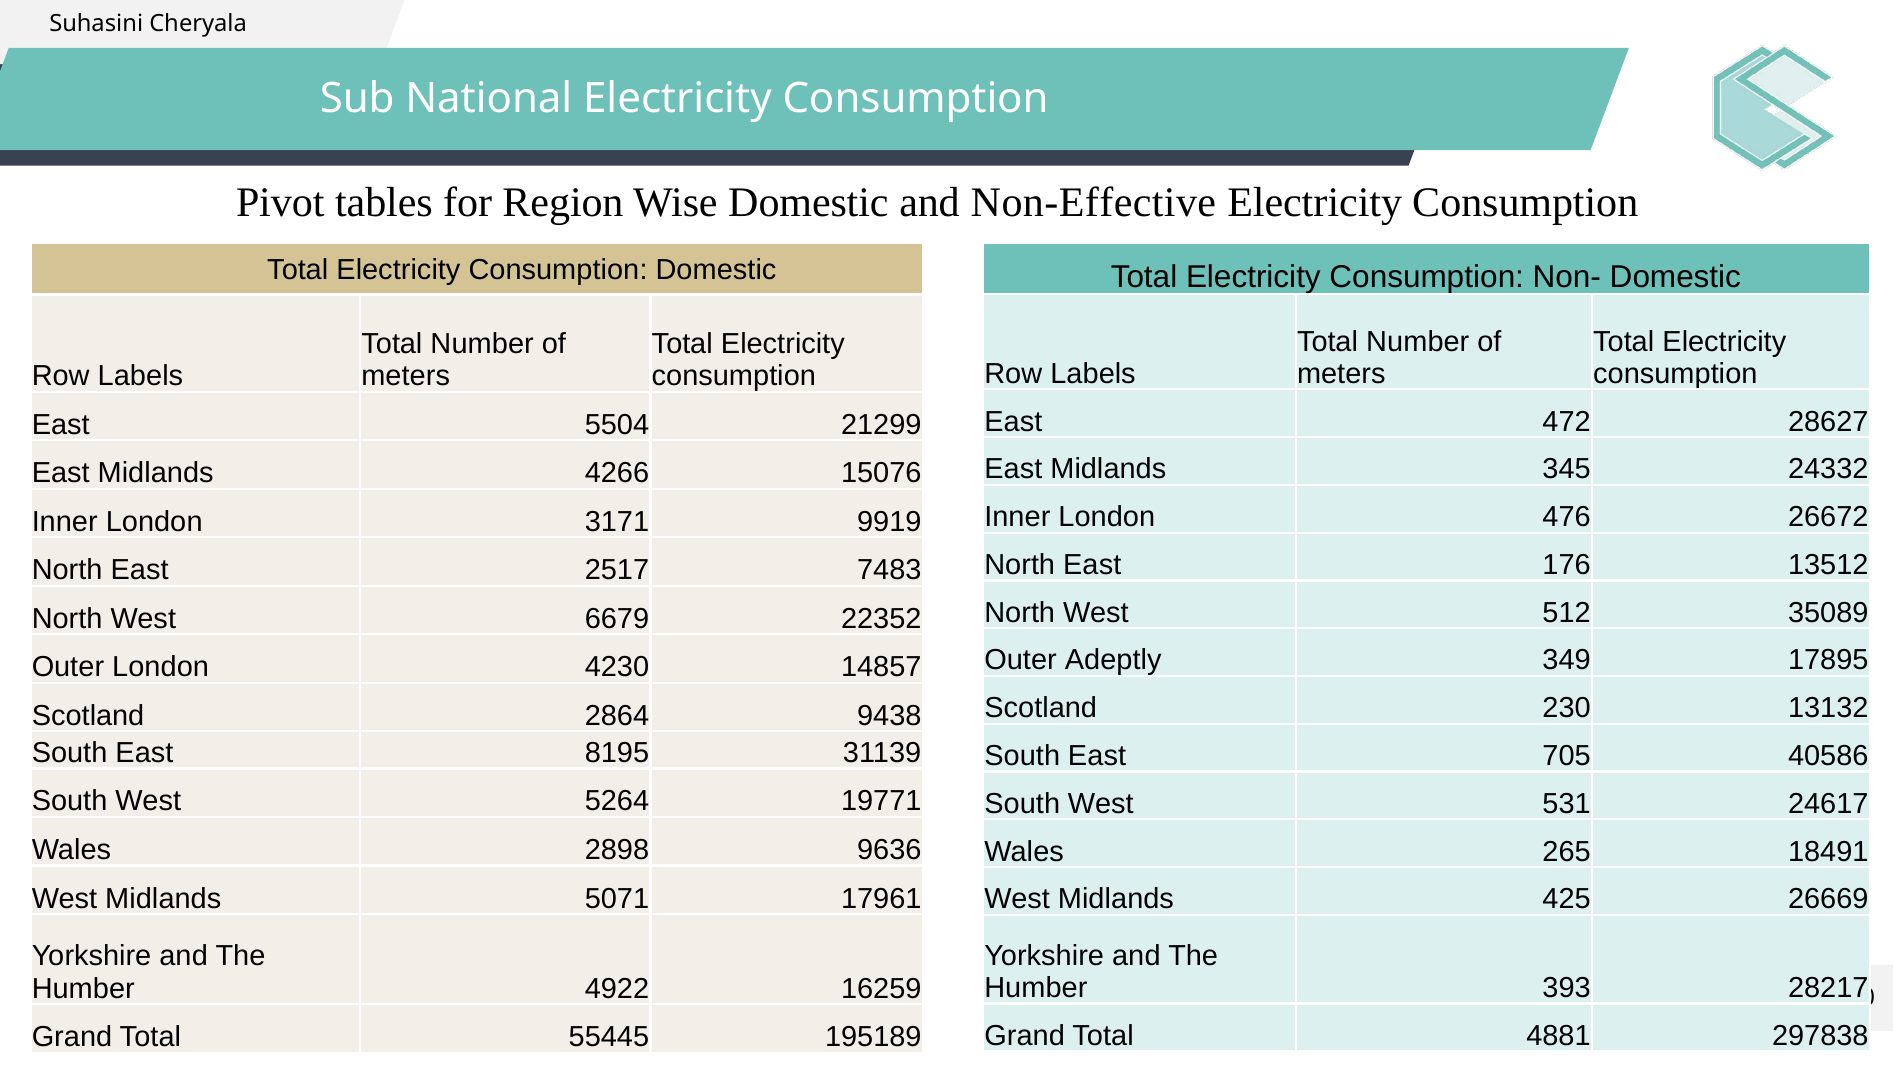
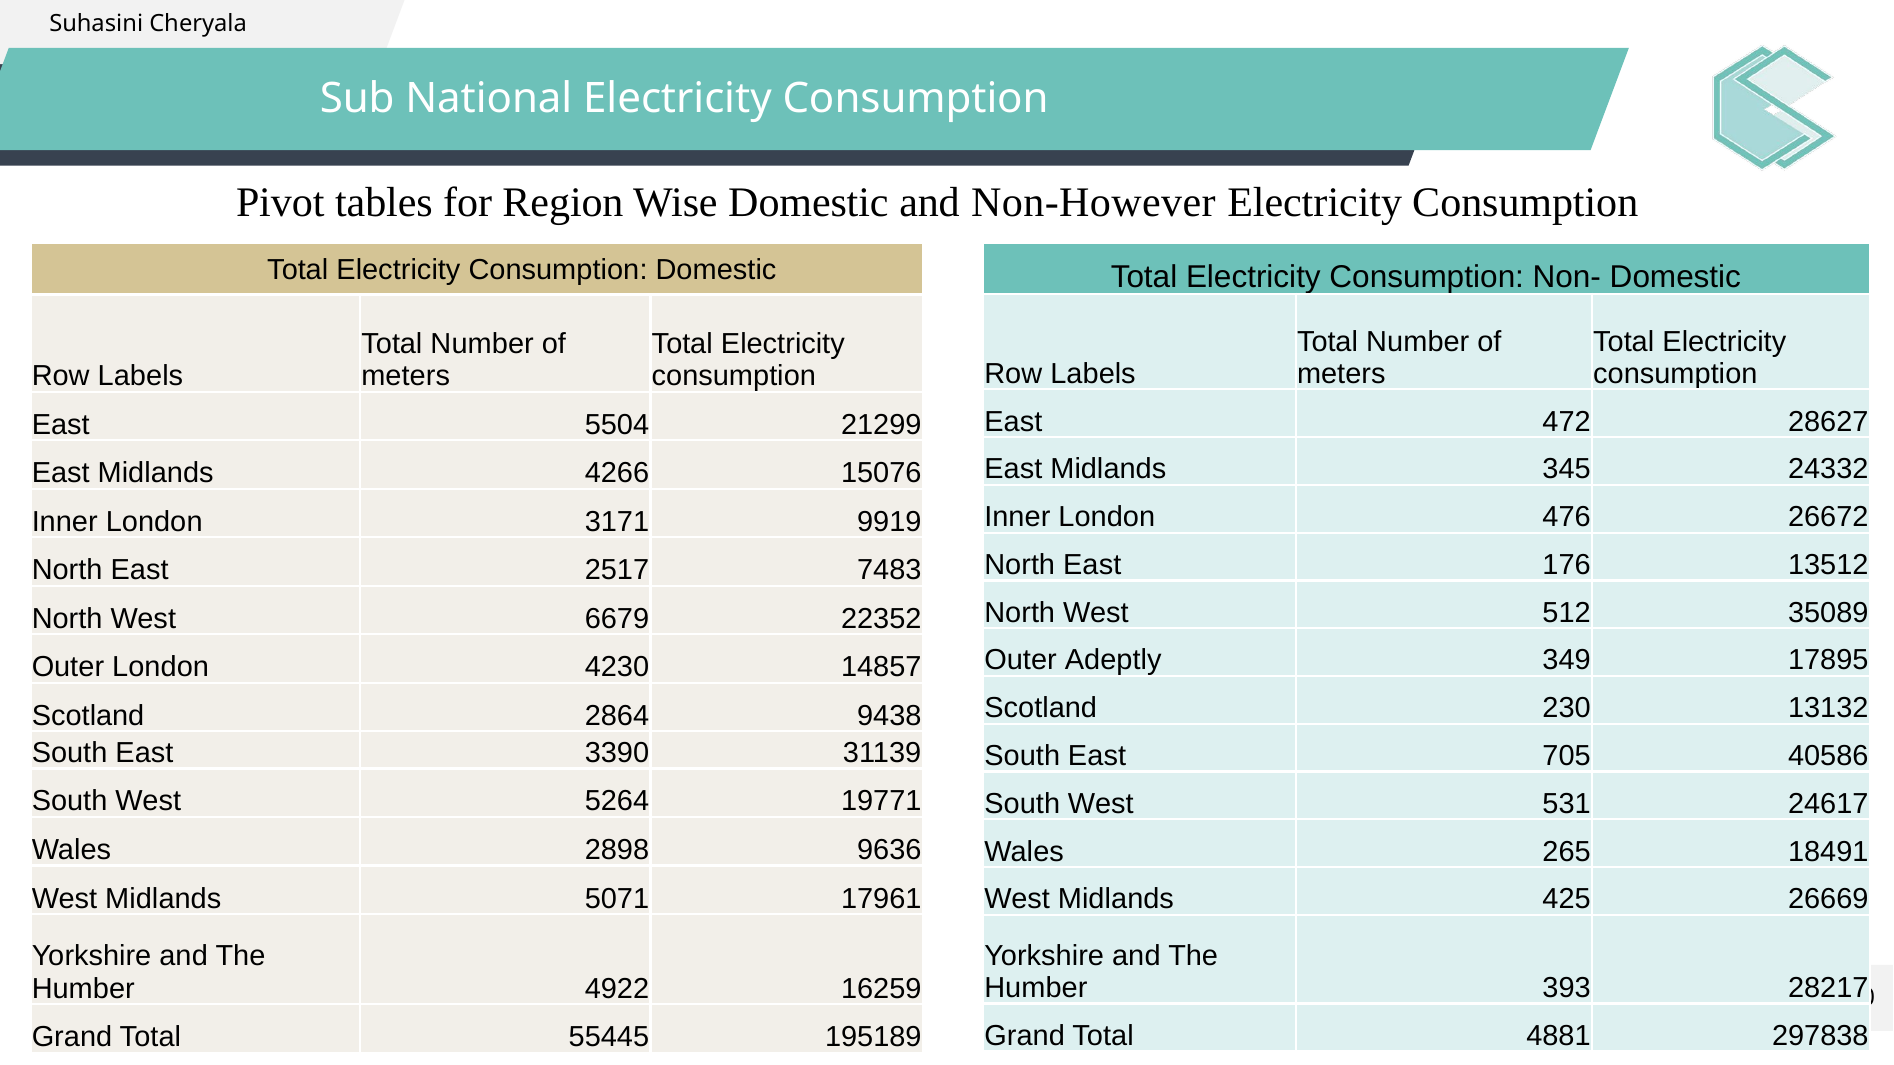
Non-Effective: Non-Effective -> Non-However (1093, 203)
8195: 8195 -> 3390 (617, 753)
